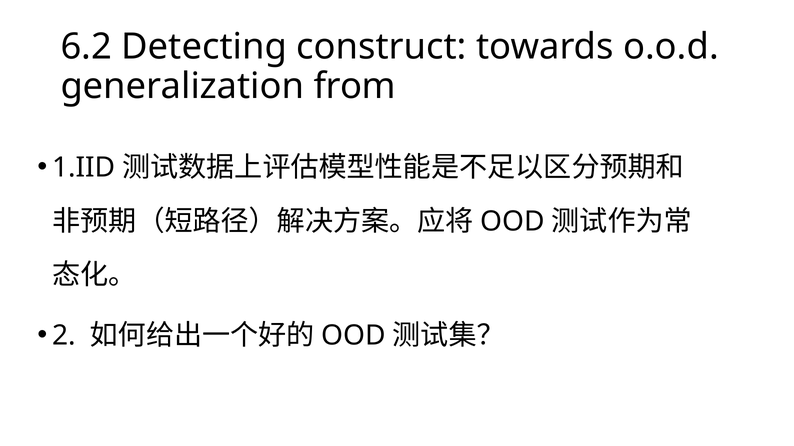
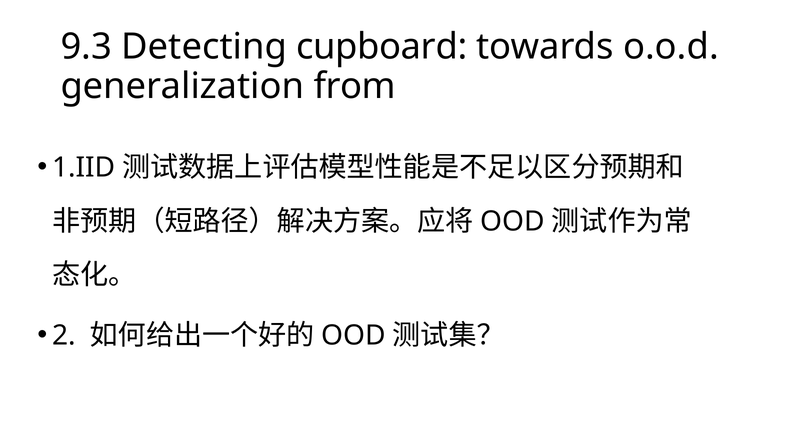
6.2: 6.2 -> 9.3 (86, 47)
construct: construct -> cupboard (382, 47)
